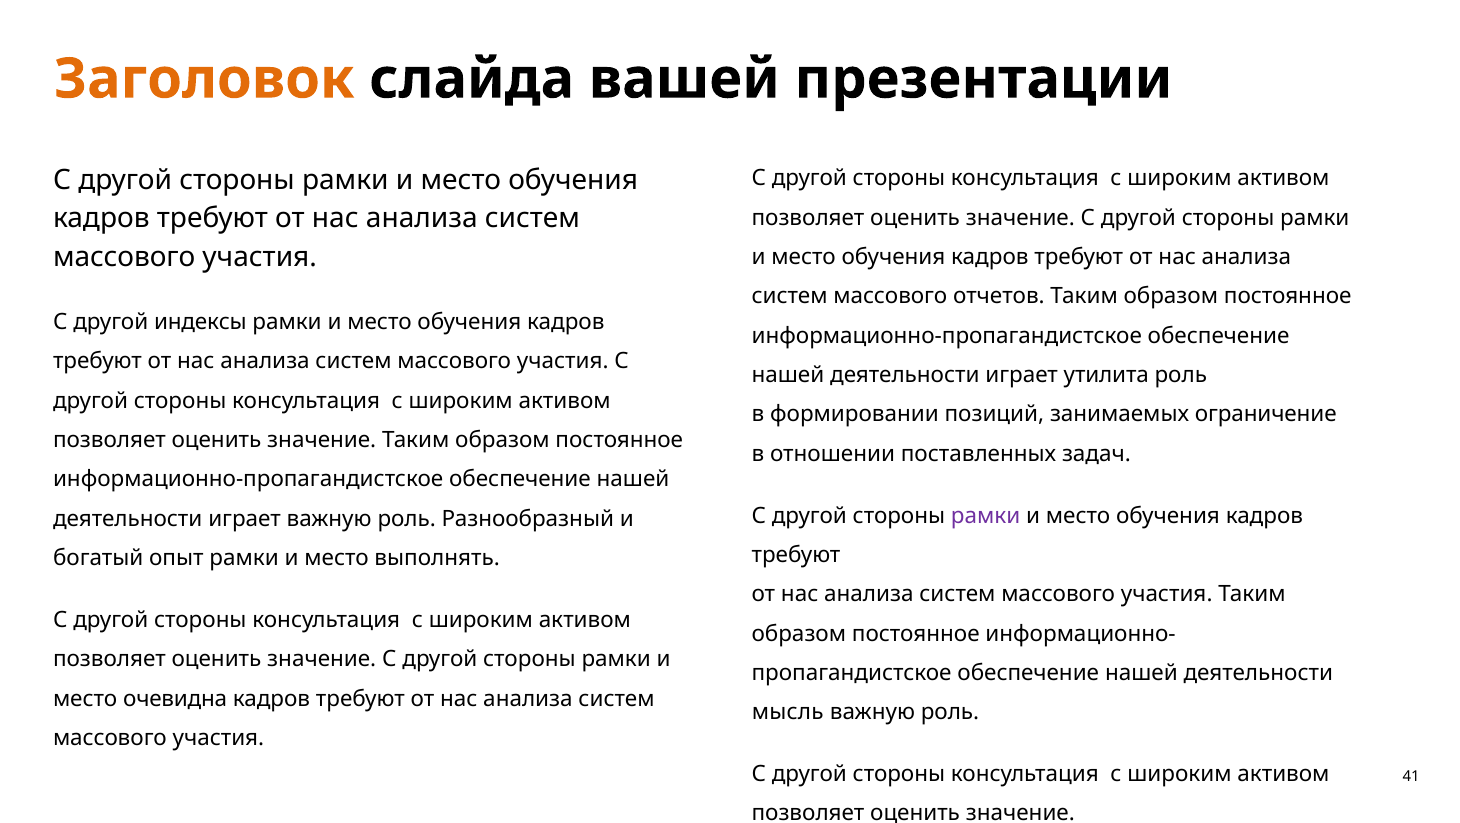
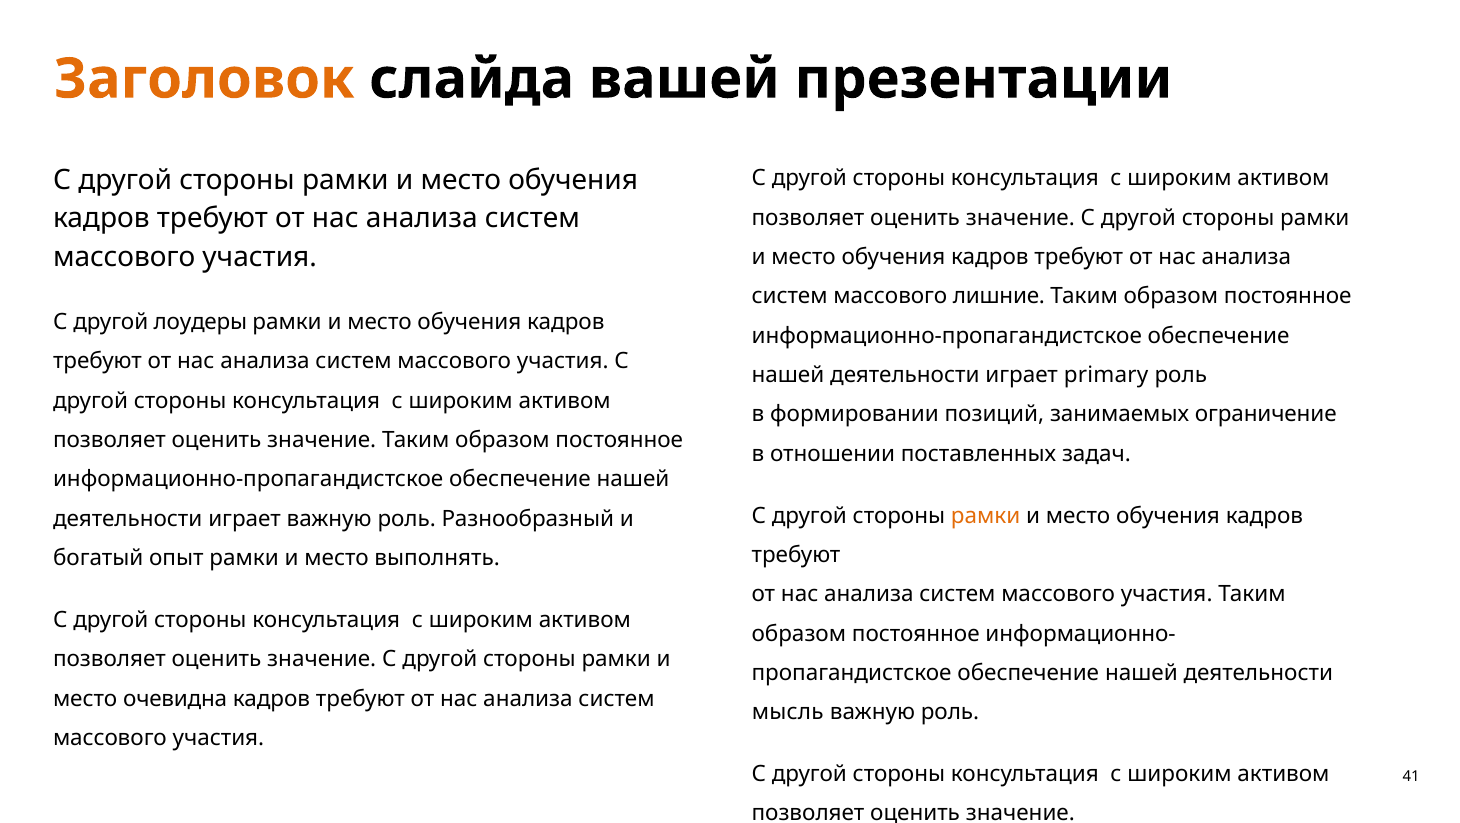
отчетов: отчетов -> лишние (999, 296)
индексы: индексы -> лоудеры (200, 322)
утилита: утилита -> primary (1106, 375)
рамки colour: purple -> orange (986, 516)
